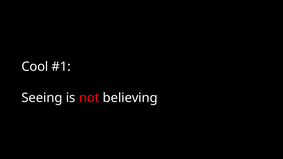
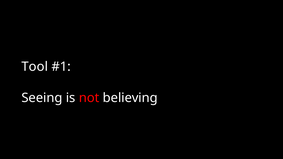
Cool: Cool -> Tool (35, 67)
